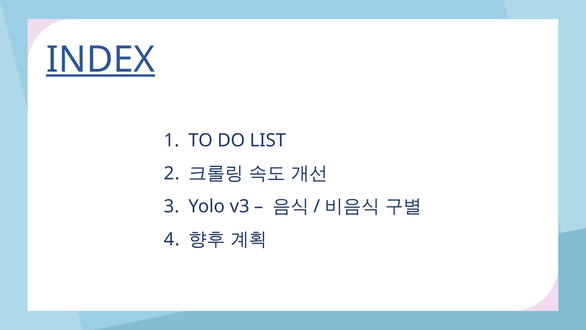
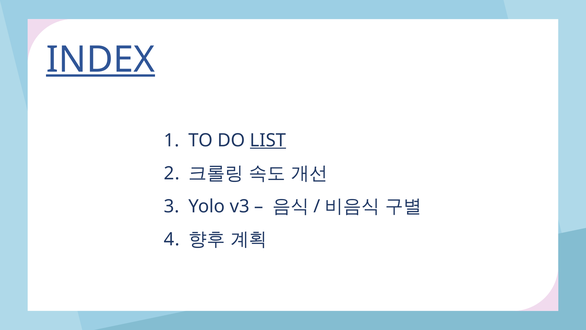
LIST underline: none -> present (268, 140)
